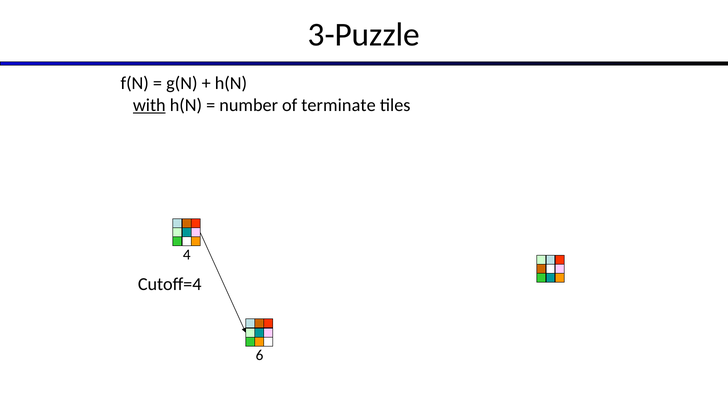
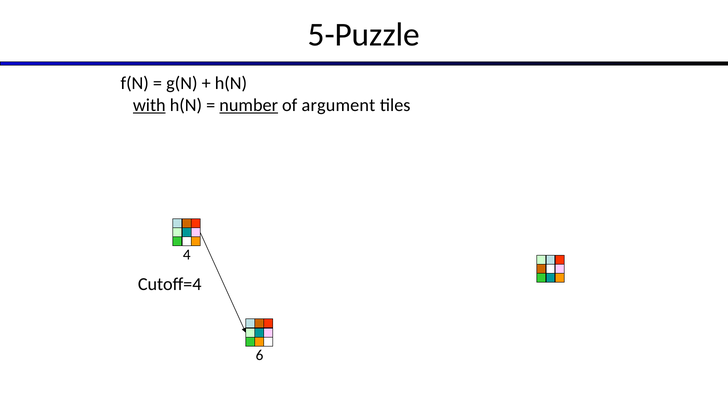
3-Puzzle: 3-Puzzle -> 5-Puzzle (364, 35)
number underline: none -> present (249, 105)
terminate: terminate -> argument (338, 105)
